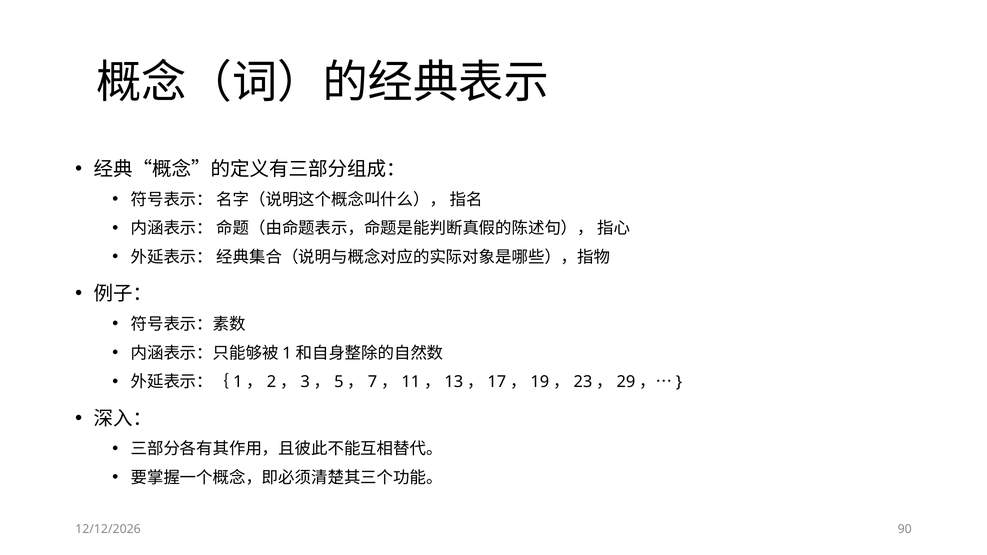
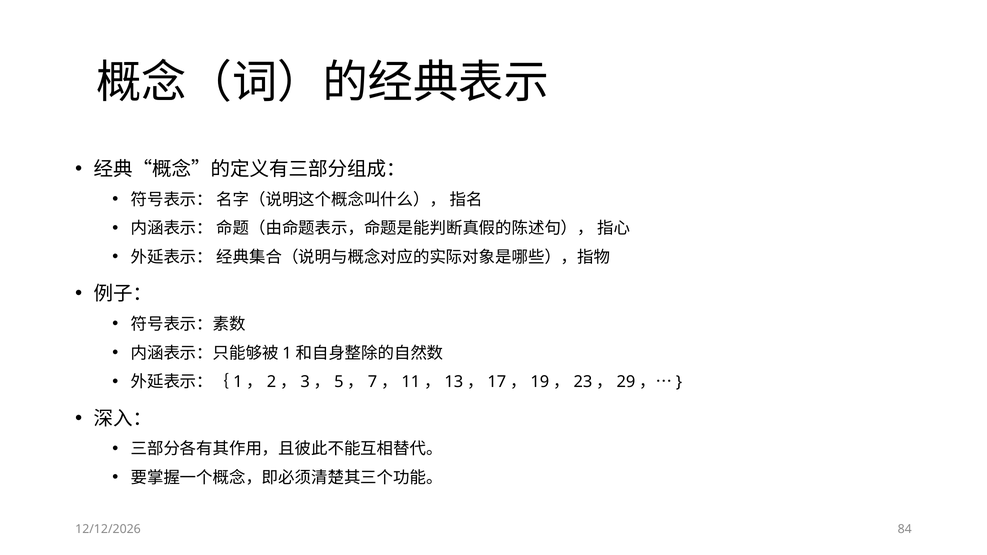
90: 90 -> 84 (905, 529)
